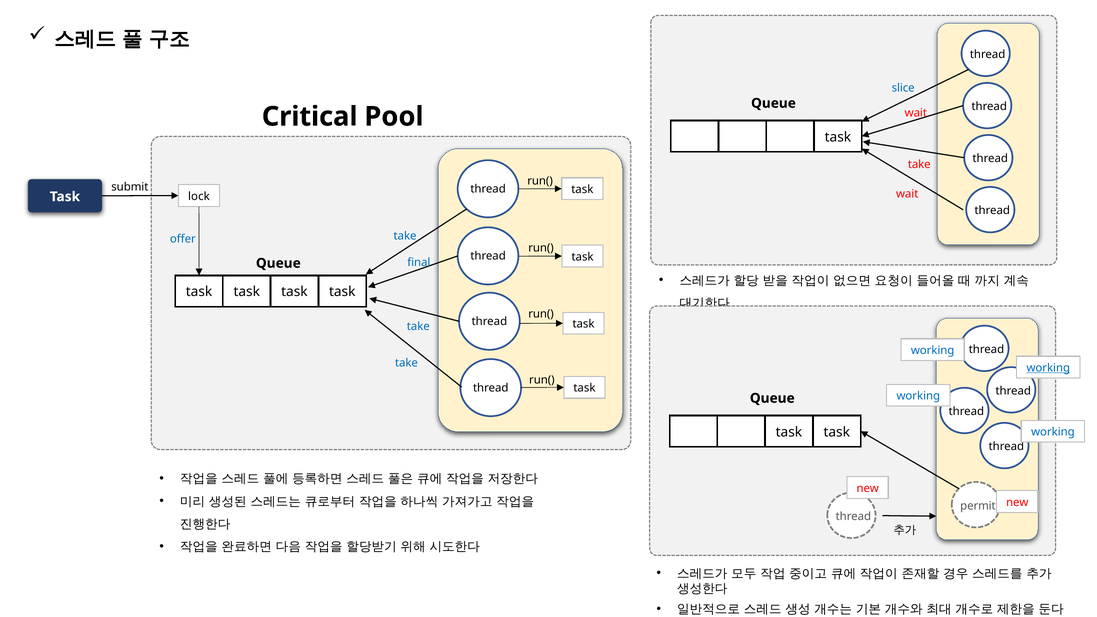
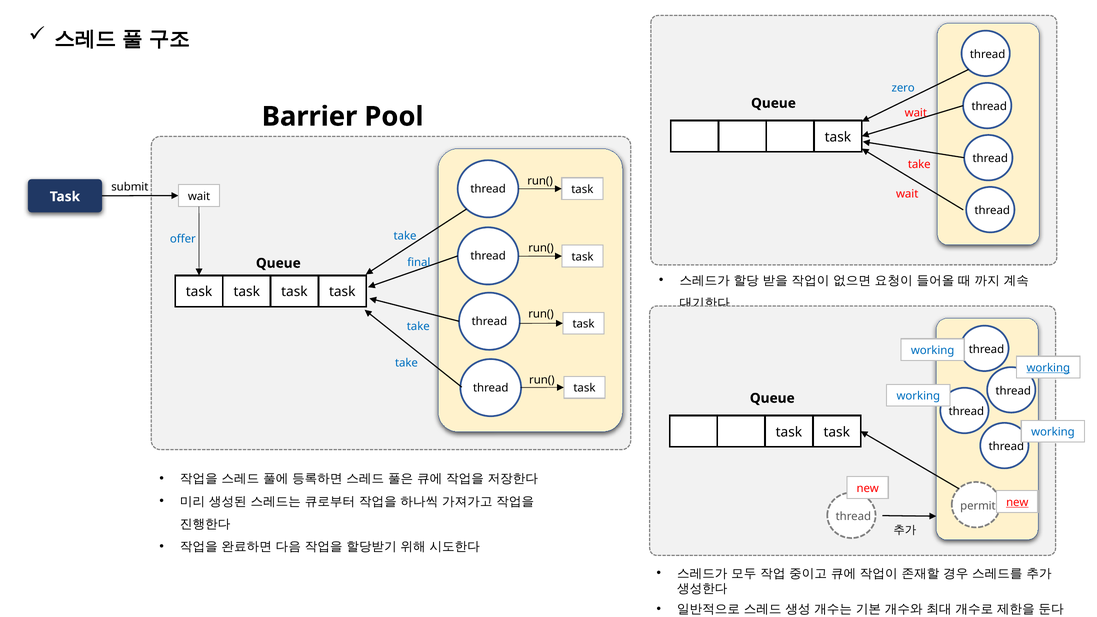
slice: slice -> zero (903, 88)
Critical: Critical -> Barrier (310, 117)
lock: lock -> wait (199, 196)
new underline: none -> present (1017, 502)
